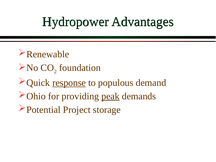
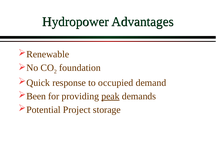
response underline: present -> none (69, 83)
populous: populous -> occupied (116, 83)
Ohio: Ohio -> Been (36, 96)
